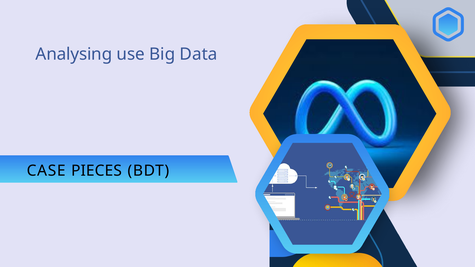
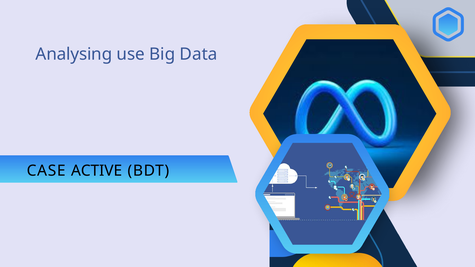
PIECES: PIECES -> ACTIVE (97, 171)
